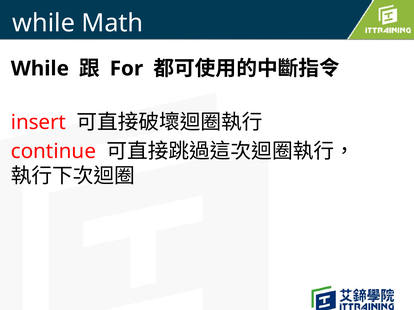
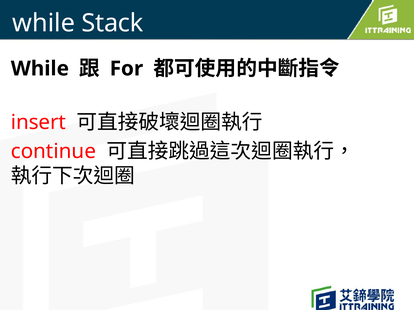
Math: Math -> Stack (112, 23)
